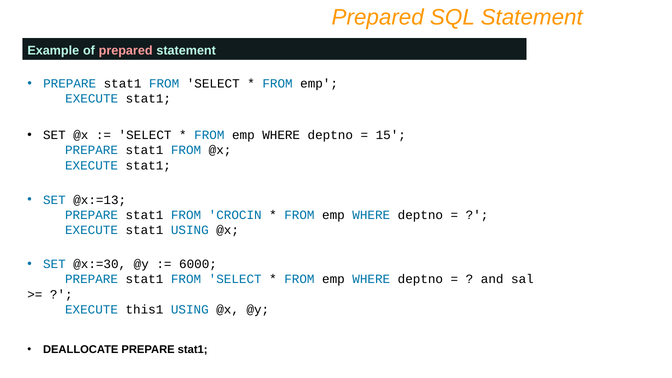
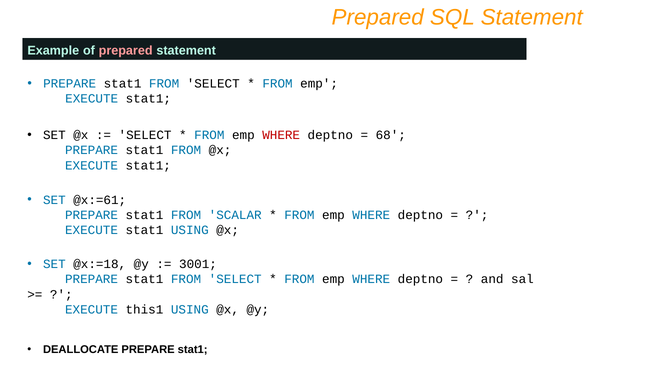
WHERE colour: black -> red (281, 135)
15: 15 -> 68 (391, 135)
@x:=13: @x:=13 -> @x:=61 (100, 200)
CROCIN: CROCIN -> SCALAR (235, 215)
@x:=30: @x:=30 -> @x:=18 (100, 264)
6000: 6000 -> 3001 (198, 264)
